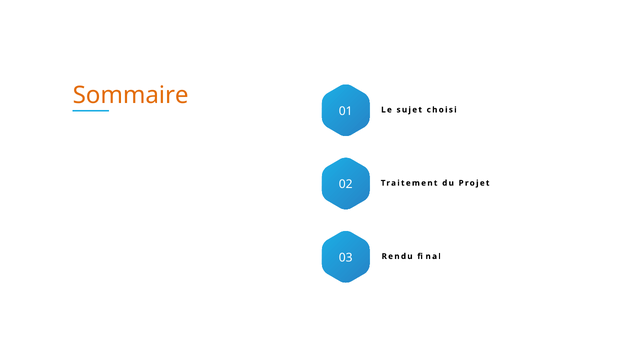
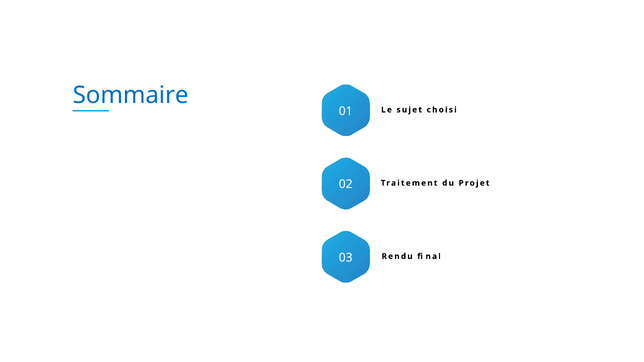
Sommaire colour: orange -> blue (131, 95)
